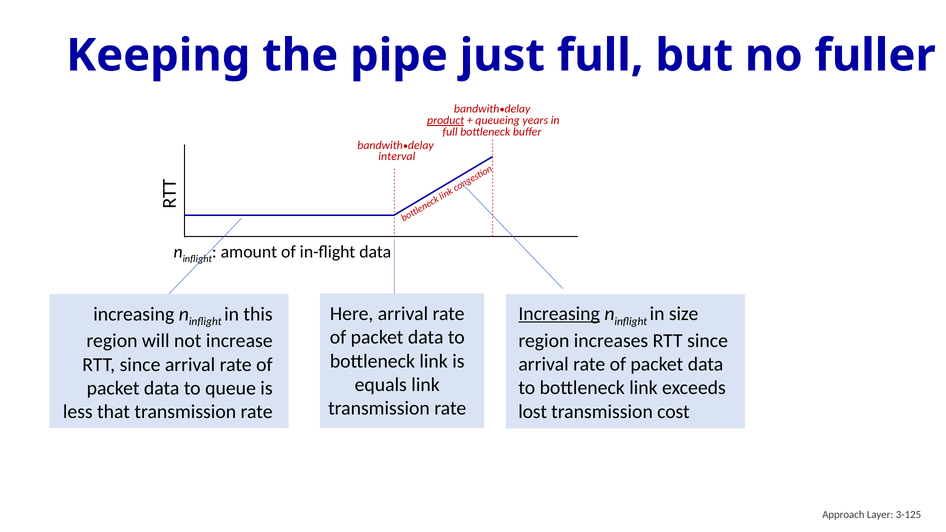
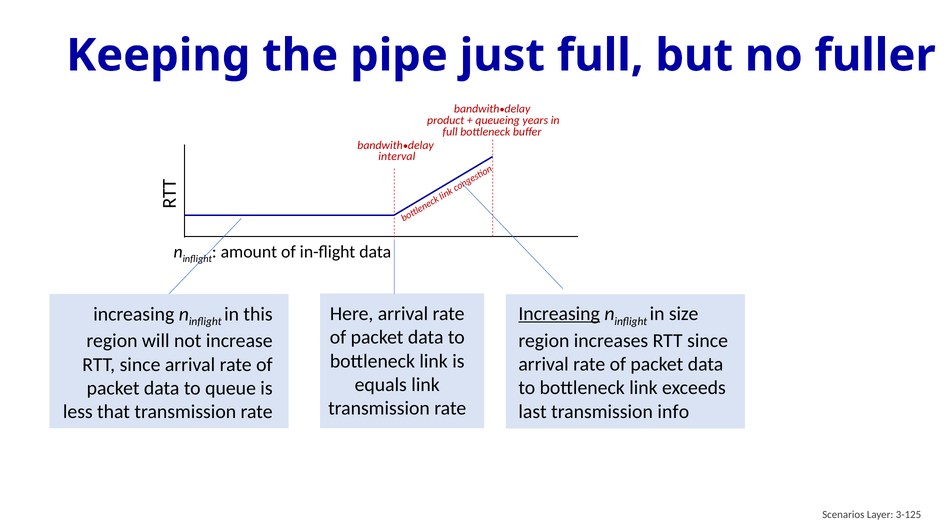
product underline: present -> none (446, 120)
lost: lost -> last (533, 412)
cost: cost -> info (673, 412)
Approach: Approach -> Scenarios (843, 515)
